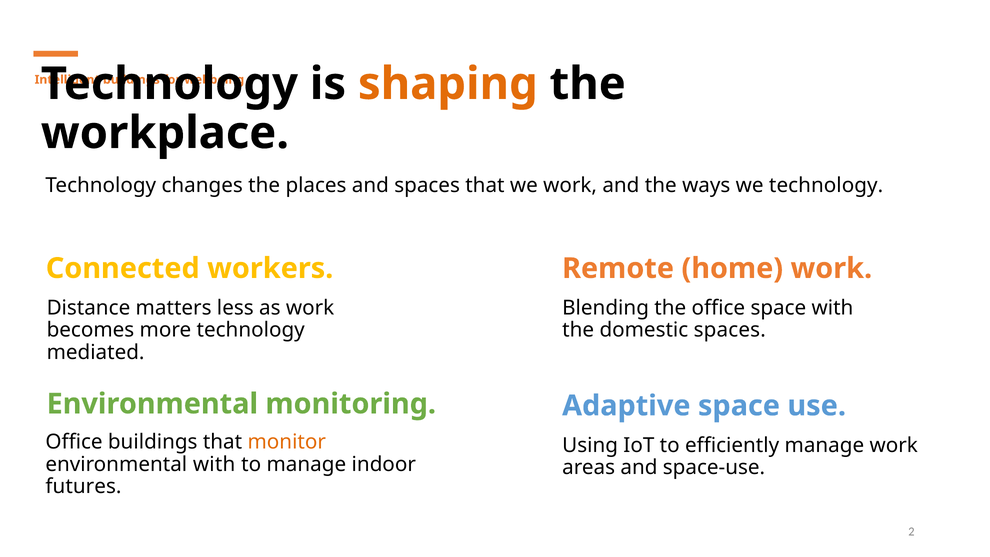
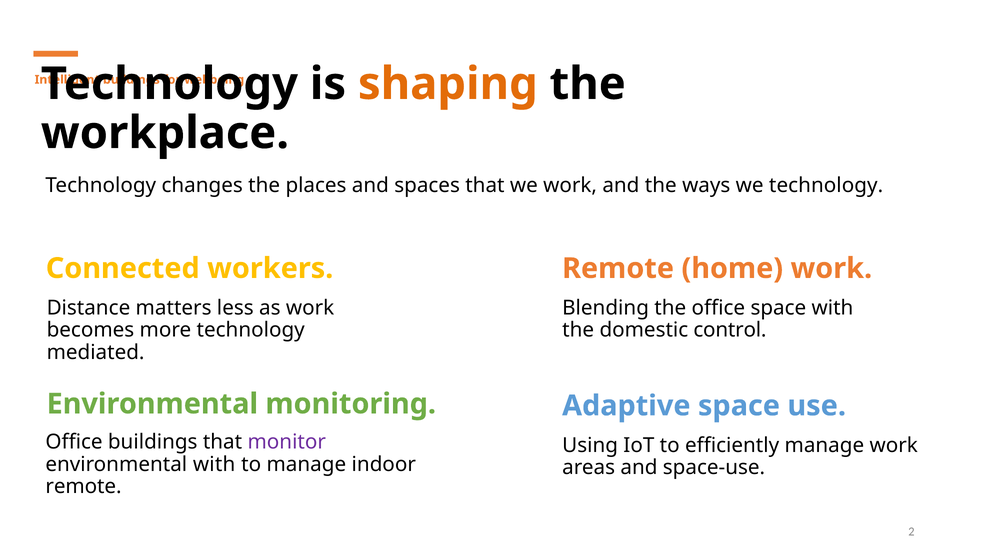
domestic spaces: spaces -> control (730, 330)
monitor colour: orange -> purple (287, 442)
futures: futures -> remote (84, 486)
